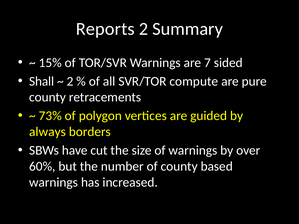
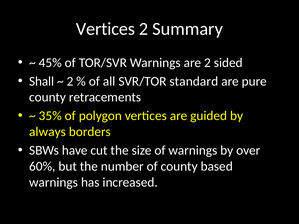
Reports: Reports -> Vertices (105, 29)
15%: 15% -> 45% (50, 63)
are 7: 7 -> 2 (208, 63)
compute: compute -> standard (194, 81)
73%: 73% -> 35% (50, 116)
